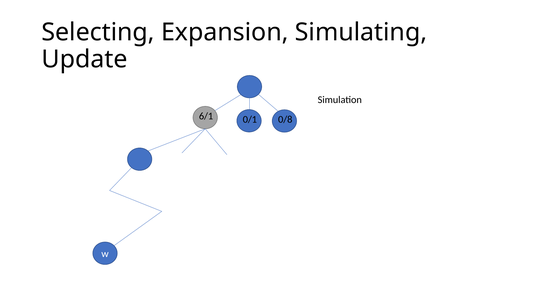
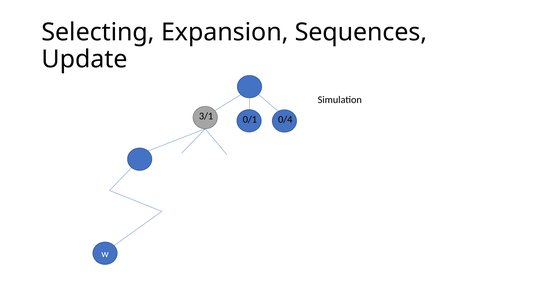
Simulating: Simulating -> Sequences (361, 32)
6/1: 6/1 -> 3/1 (206, 116)
0/8: 0/8 -> 0/4 (285, 120)
